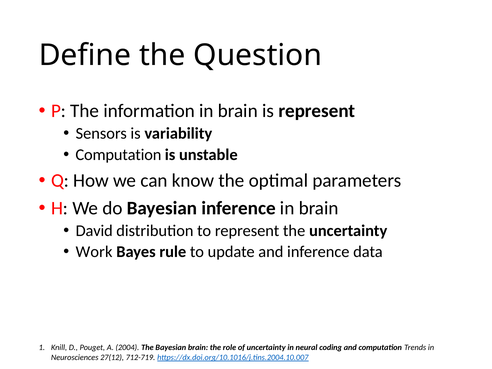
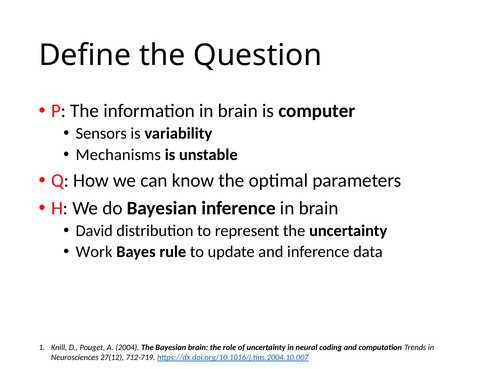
is represent: represent -> computer (317, 111)
Computation: Computation -> Mechanisms (118, 155)
